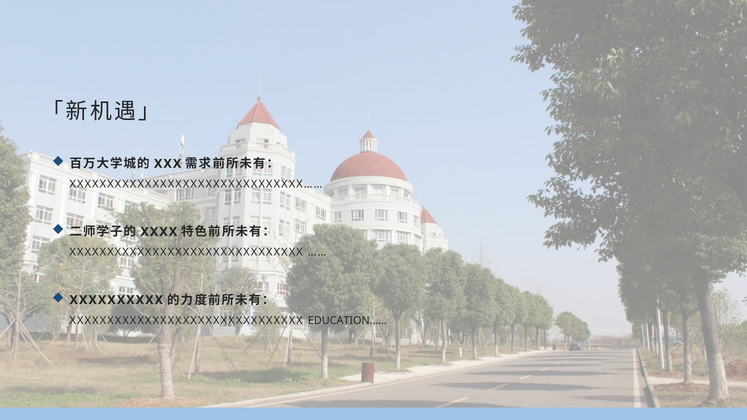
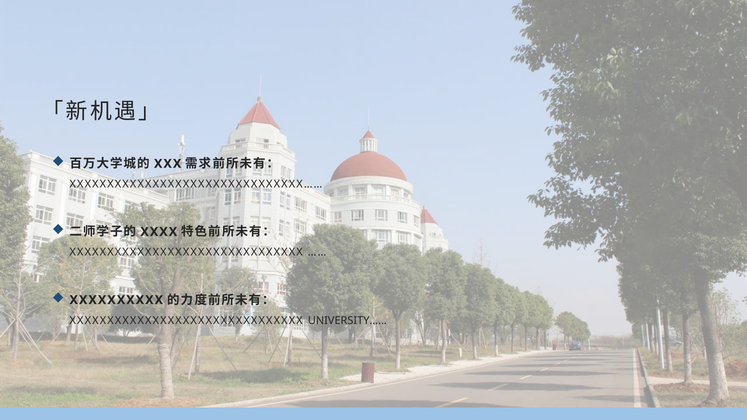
EDUCATION……: EDUCATION…… -> UNIVERSITY…… (347, 321)
